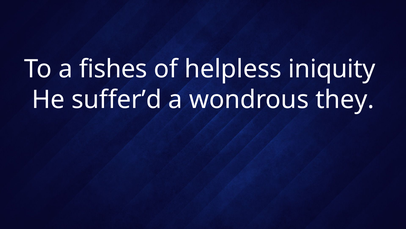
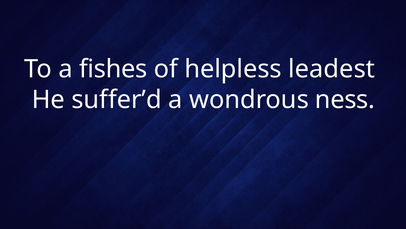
iniquity: iniquity -> leadest (332, 69)
they: they -> ness (345, 99)
